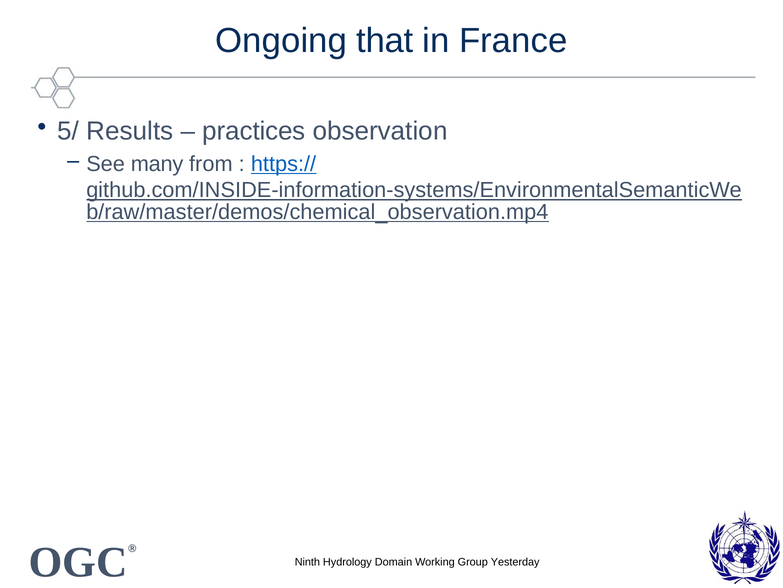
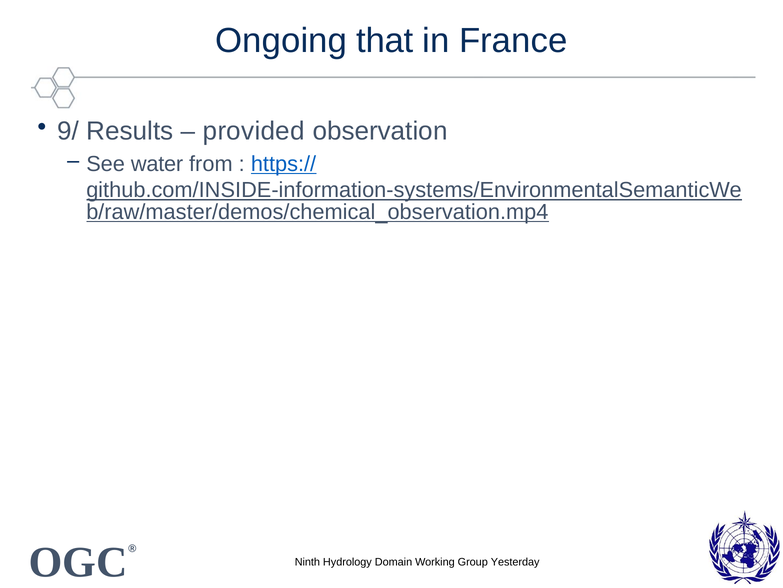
5/: 5/ -> 9/ (68, 131)
practices: practices -> provided (254, 131)
many: many -> water (157, 164)
